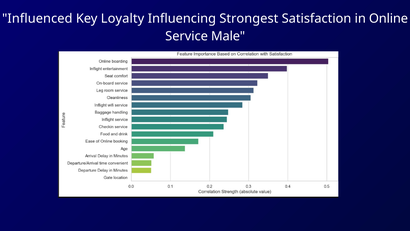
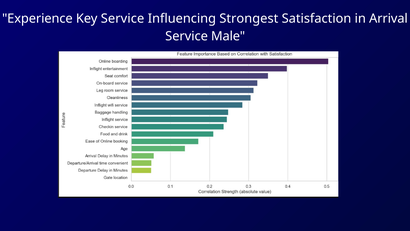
Influenced: Influenced -> Experience (37, 18)
Key Loyalty: Loyalty -> Service (123, 18)
Online: Online -> Arrival (388, 18)
